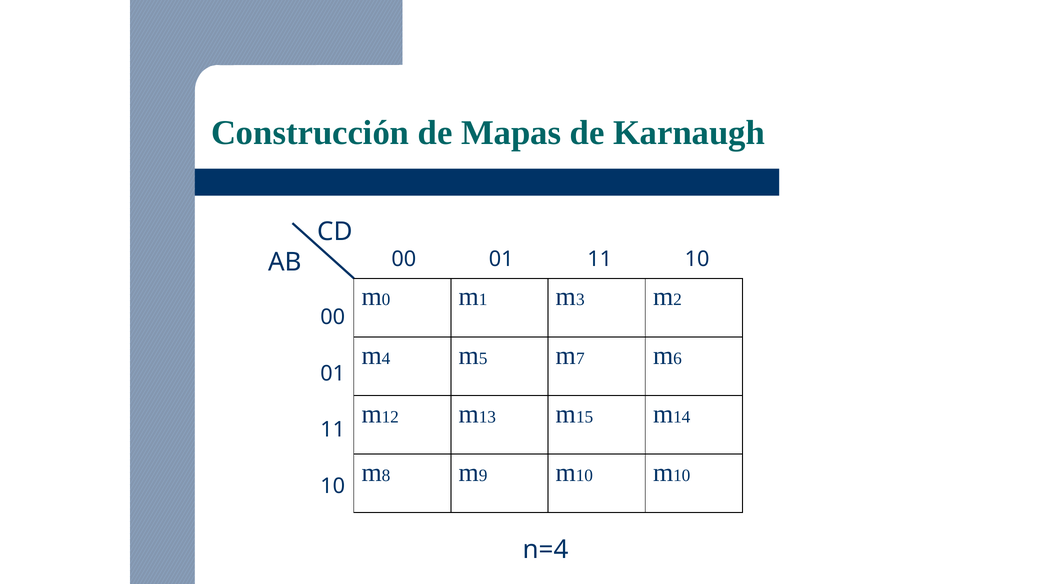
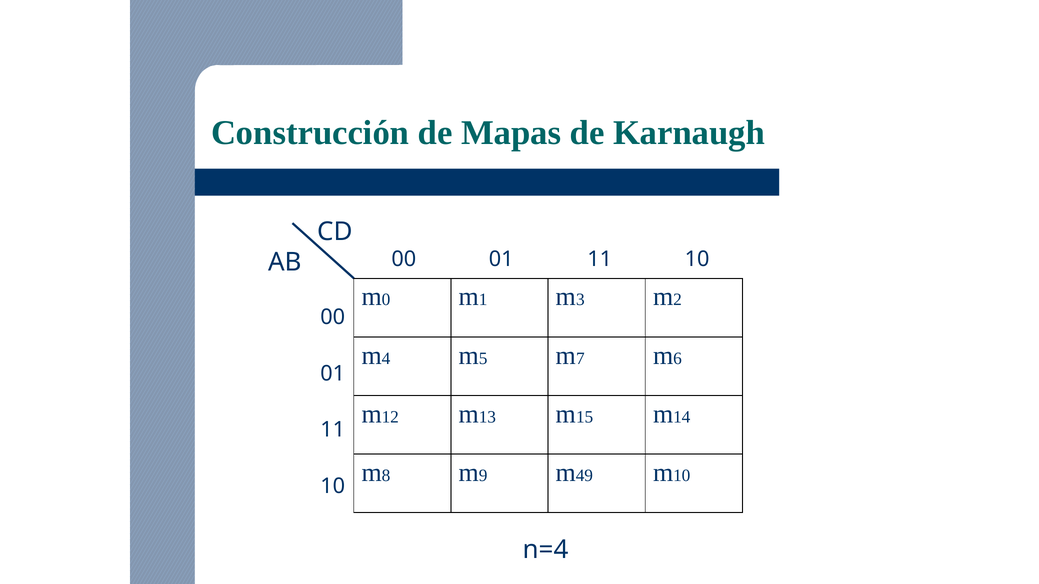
10: 10 -> 49 (584, 476)
